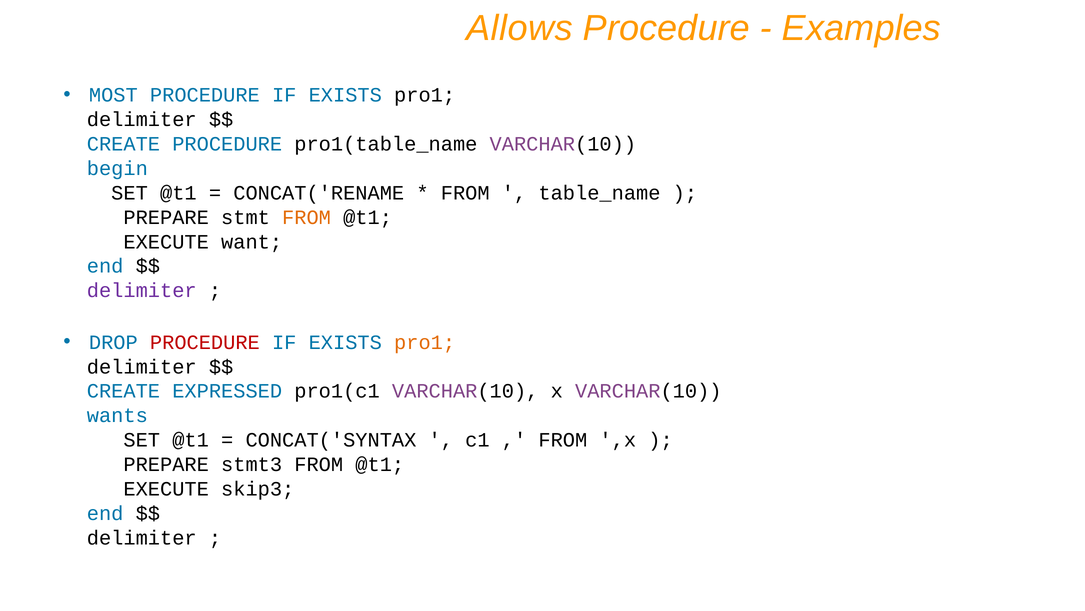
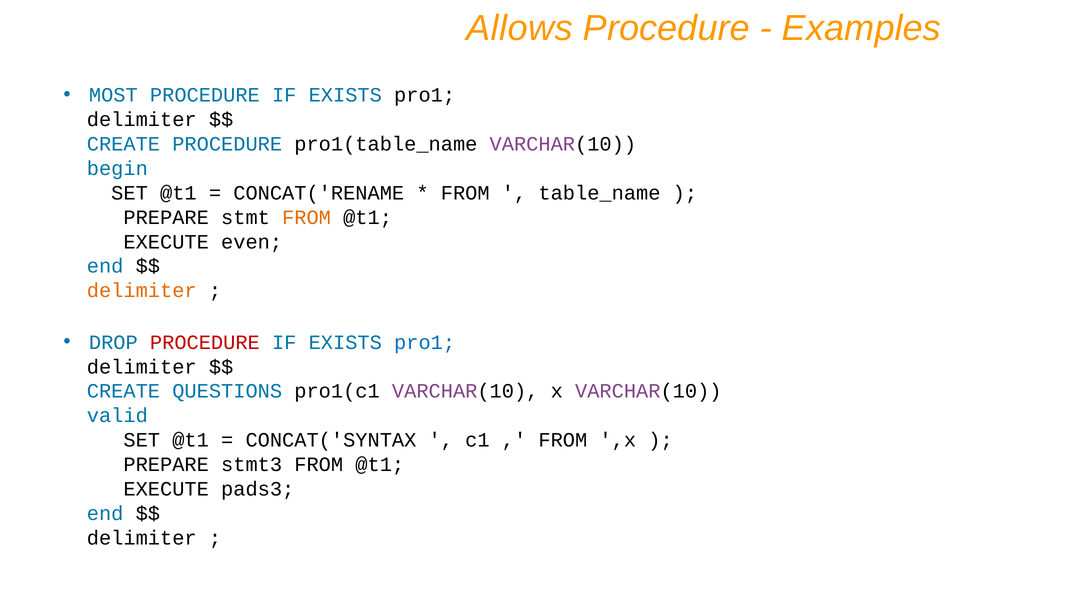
want: want -> even (252, 242)
delimiter colour: purple -> orange (142, 290)
pro1 colour: orange -> blue (425, 342)
EXPRESSED: EXPRESSED -> QUESTIONS (227, 391)
wants: wants -> valid (117, 415)
skip3: skip3 -> pads3 (258, 488)
